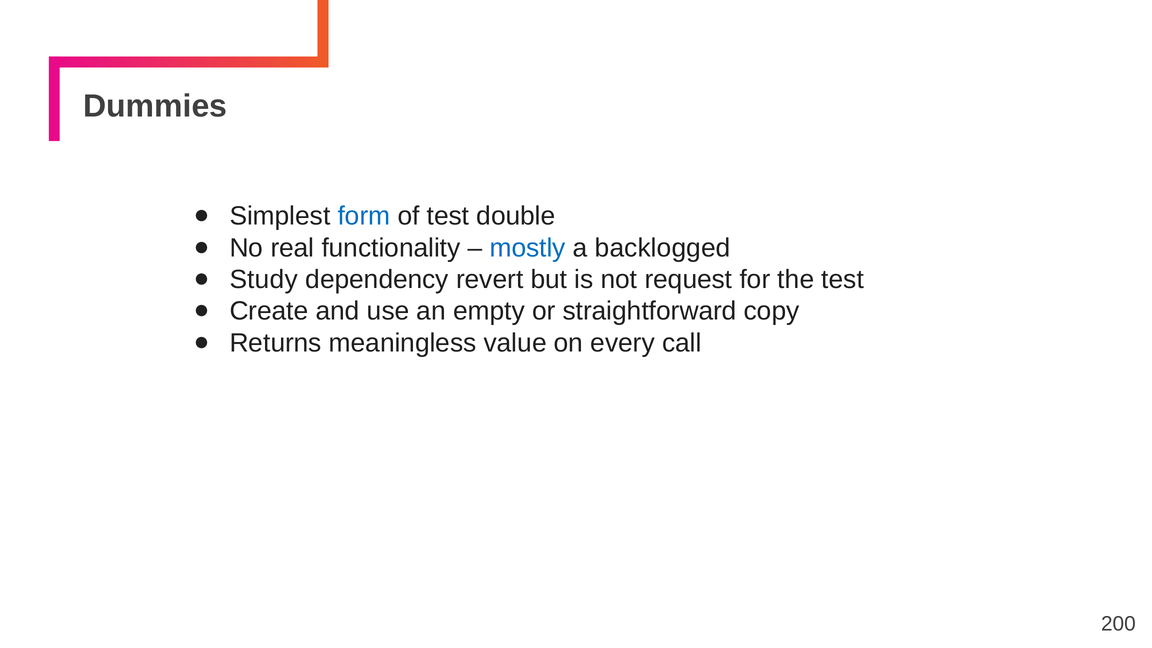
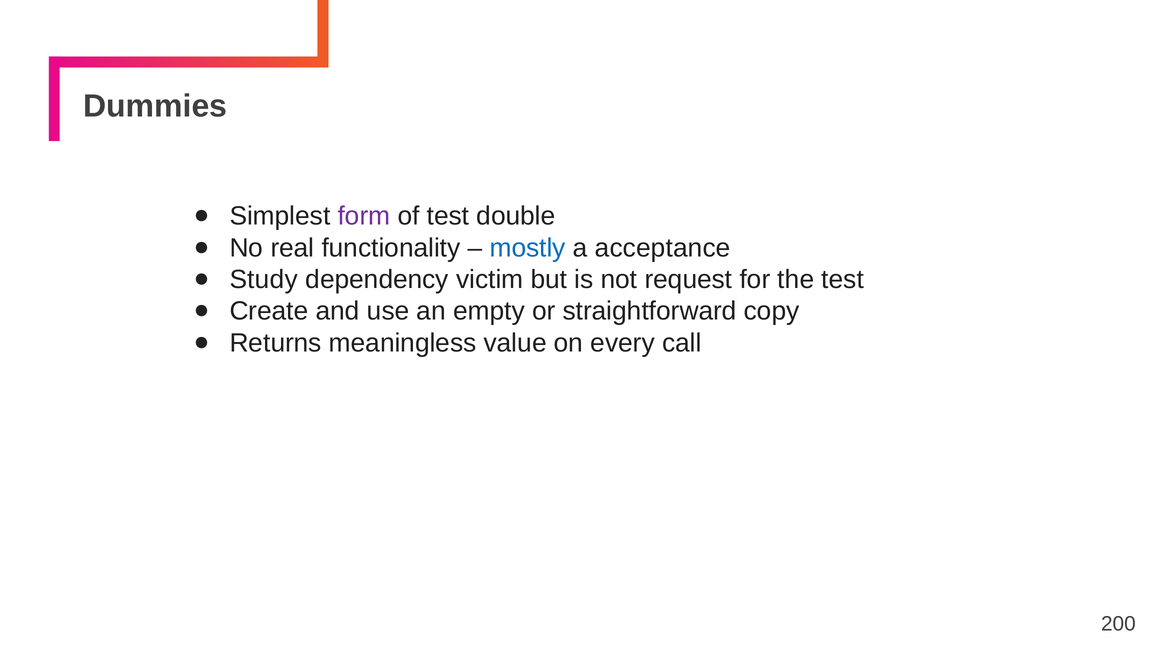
form colour: blue -> purple (364, 216)
backlogged: backlogged -> acceptance (663, 248)
revert: revert -> victim (490, 280)
